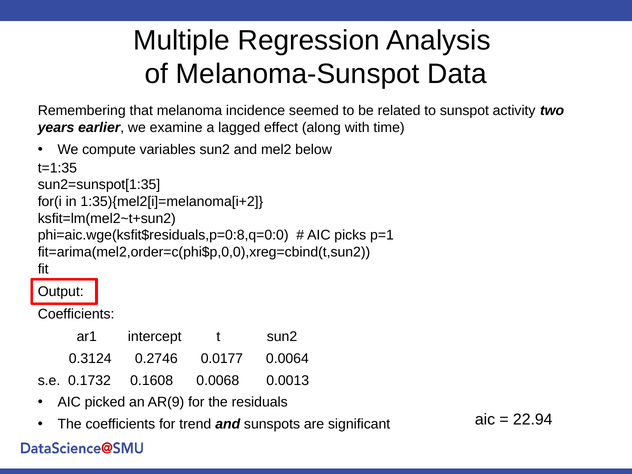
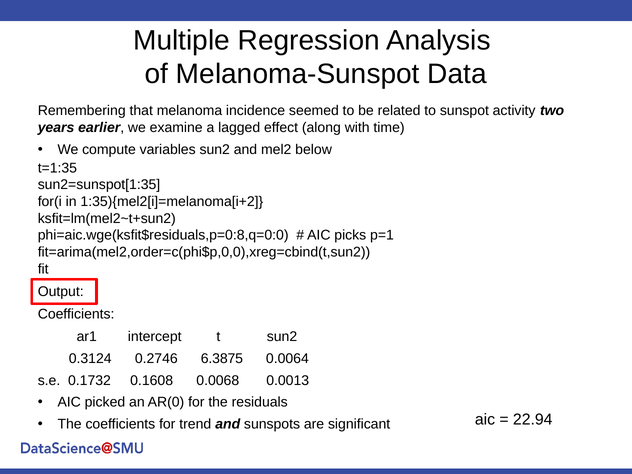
0.0177: 0.0177 -> 6.3875 (222, 359)
AR(9: AR(9 -> AR(0 (166, 402)
